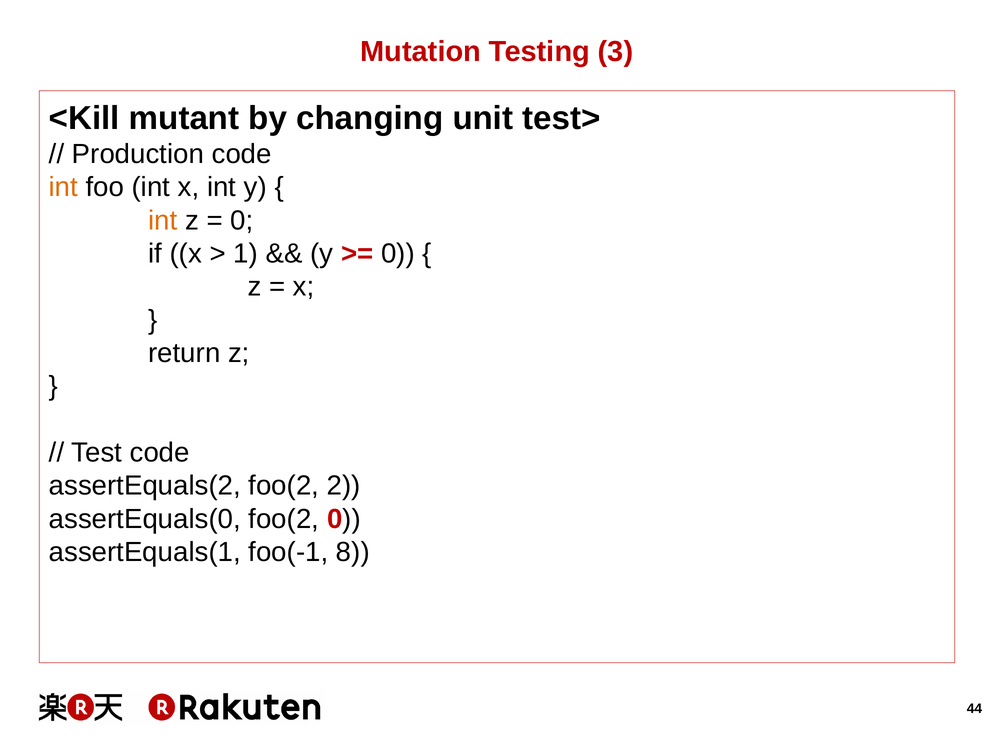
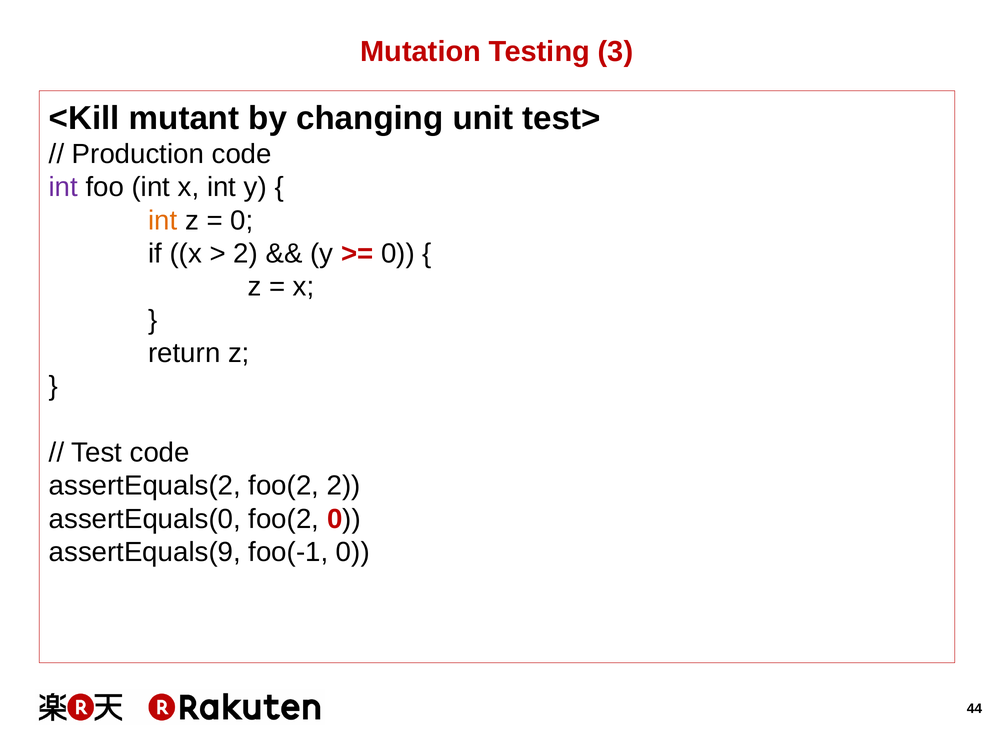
int colour: orange -> purple (63, 187)
1: 1 -> 2 (246, 254)
assertEquals(1: assertEquals(1 -> assertEquals(9 (145, 552)
foo(-1 8: 8 -> 0 (353, 552)
